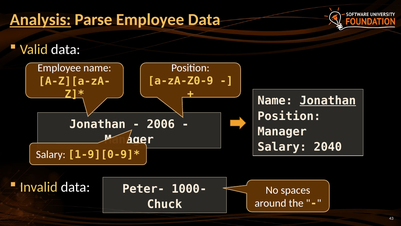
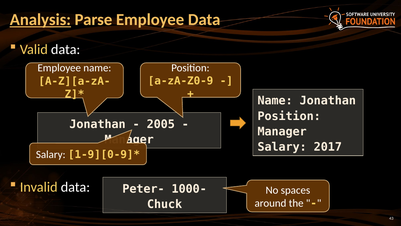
Jonathan underline: present -> none (328, 101)
2006: 2006 -> 2005 (161, 124)
2040: 2040 -> 2017 (328, 147)
